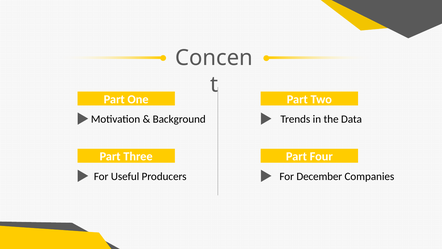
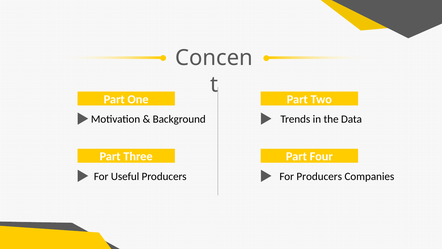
For December: December -> Producers (319, 176)
